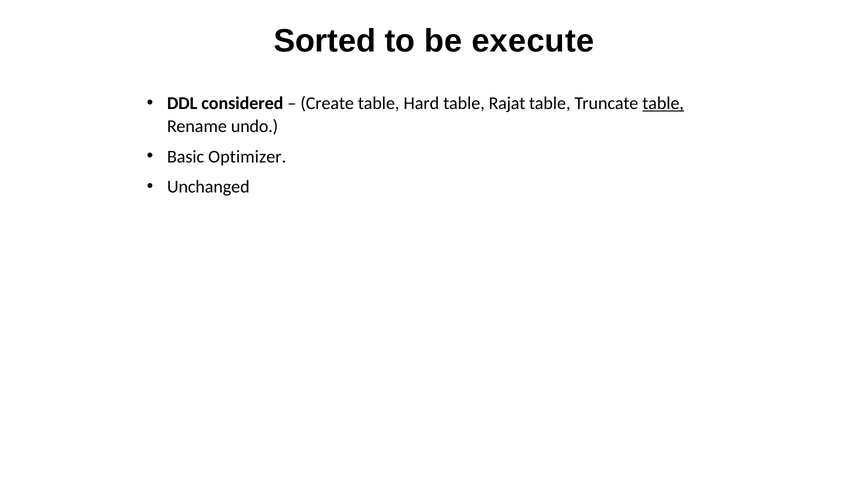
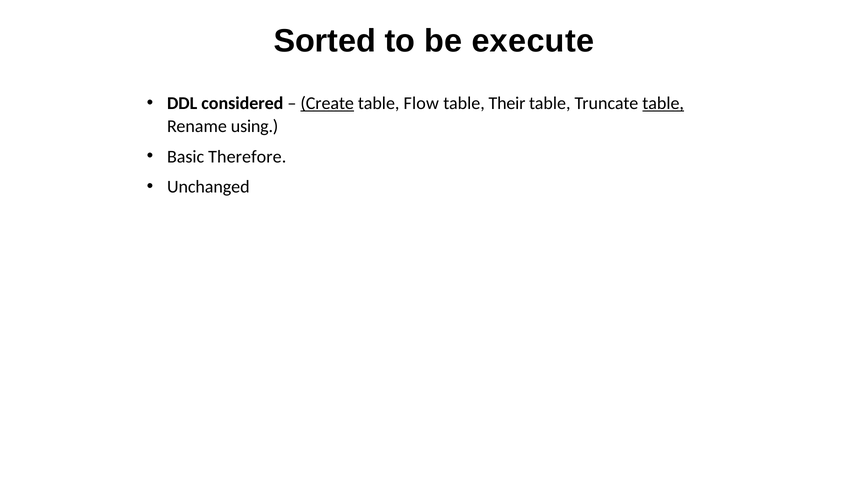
Create underline: none -> present (327, 103)
Hard: Hard -> Flow (421, 103)
Rajat: Rajat -> Their (507, 103)
undo: undo -> using (255, 126)
Optimizer: Optimizer -> Therefore (247, 157)
